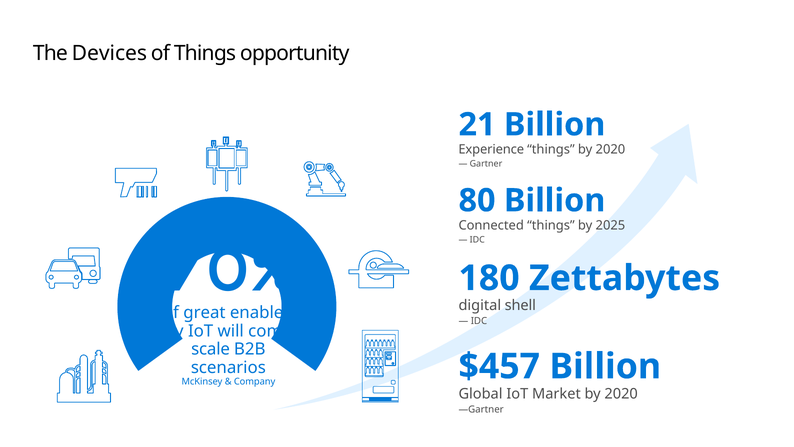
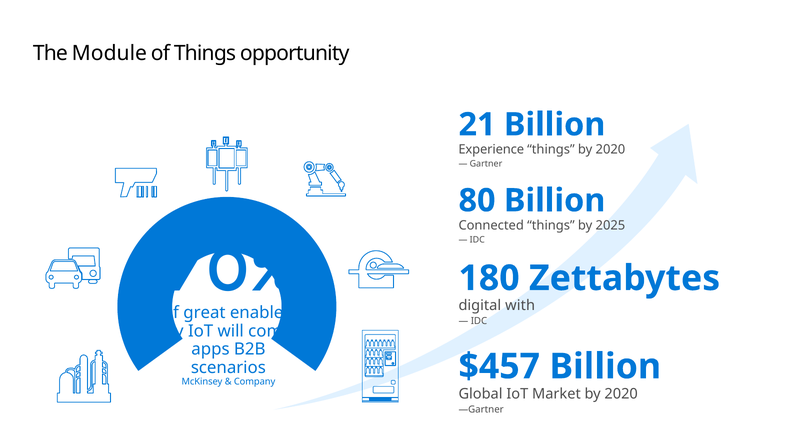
Devices: Devices -> Module (109, 53)
shell: shell -> with (520, 305)
scale: scale -> apps (210, 349)
